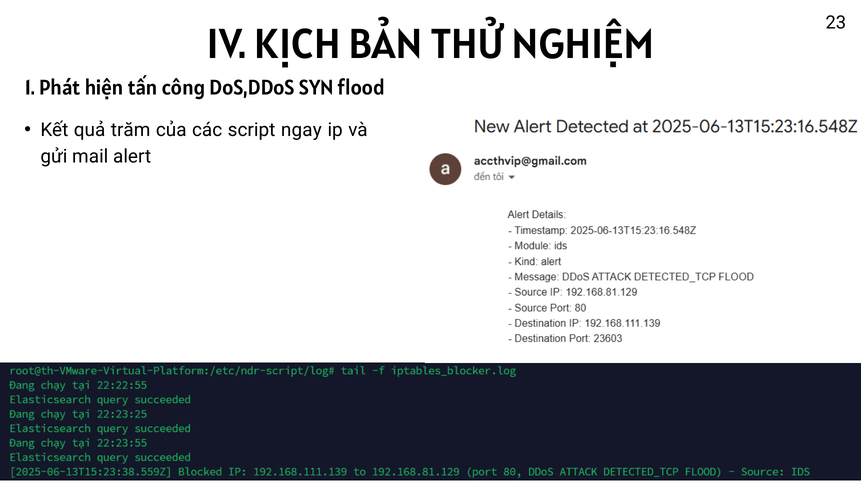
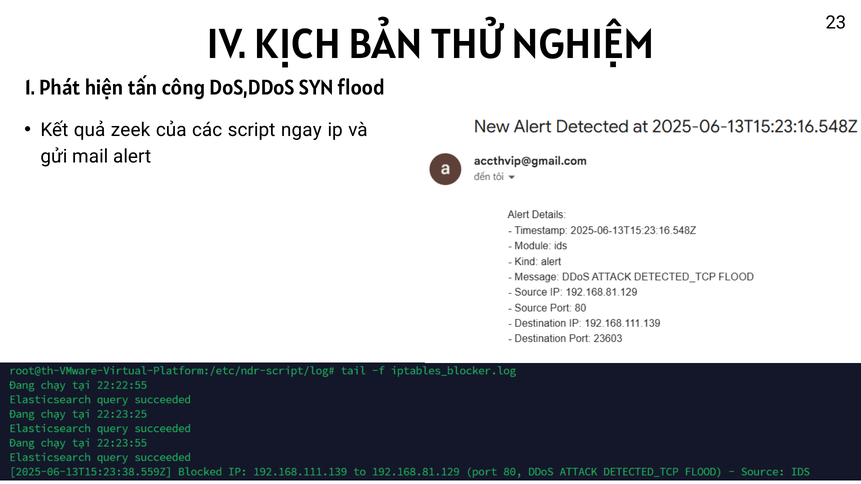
trăm: trăm -> zeek (131, 130)
